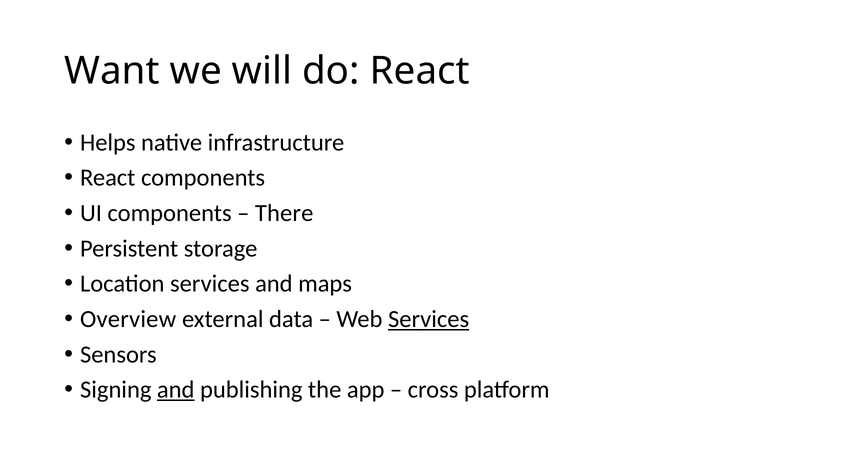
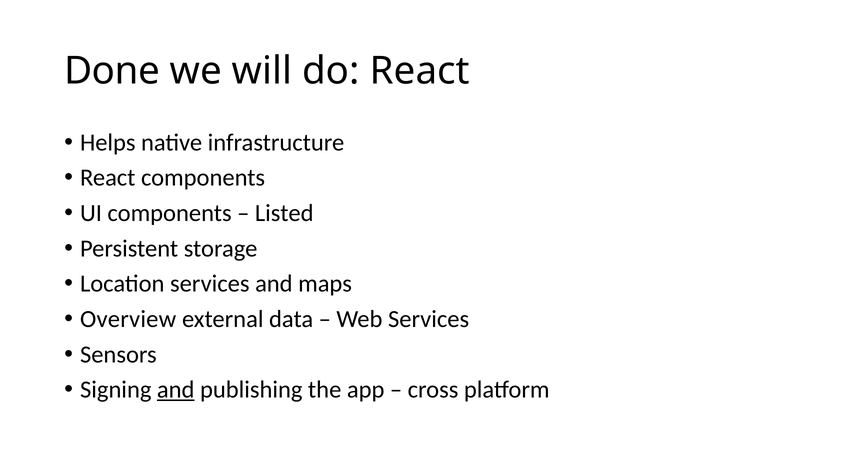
Want: Want -> Done (112, 71)
There: There -> Listed (284, 213)
Services underline: present -> none (429, 319)
